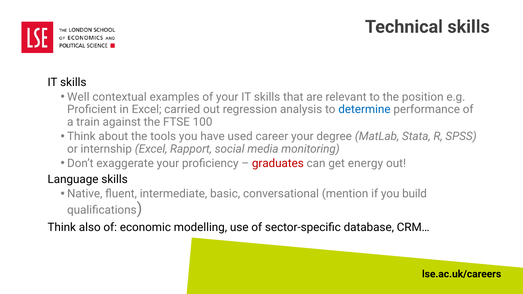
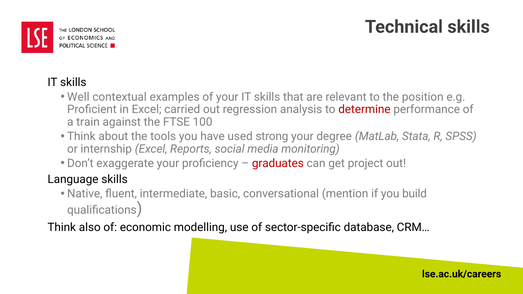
determine colour: blue -> red (364, 109)
career: career -> strong (272, 136)
Rapport: Rapport -> Reports (191, 149)
energy: energy -> project (366, 163)
